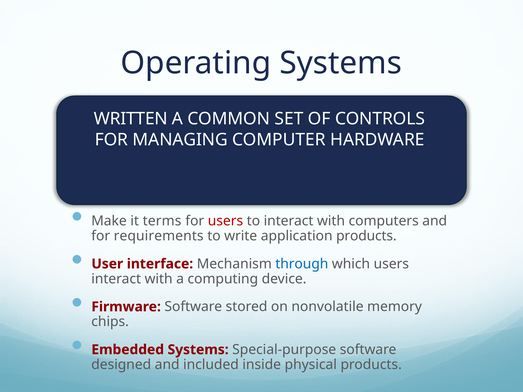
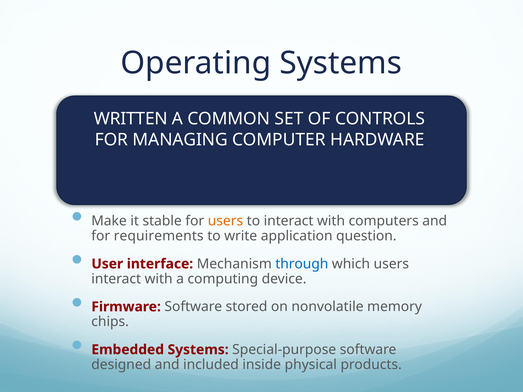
terms: terms -> stable (162, 221)
users colour: red -> orange (225, 221)
application products: products -> question (366, 236)
